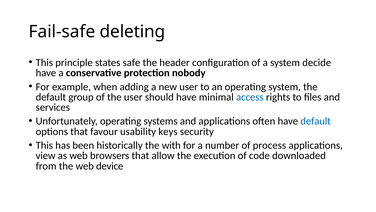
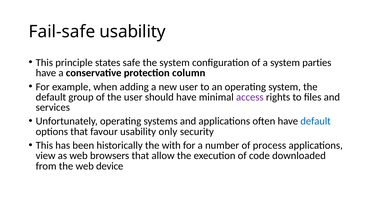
Fail-safe deleting: deleting -> usability (133, 32)
the header: header -> system (175, 62)
decide: decide -> parties (317, 62)
nobody: nobody -> column (189, 73)
access colour: blue -> purple (250, 97)
keys: keys -> only (168, 131)
